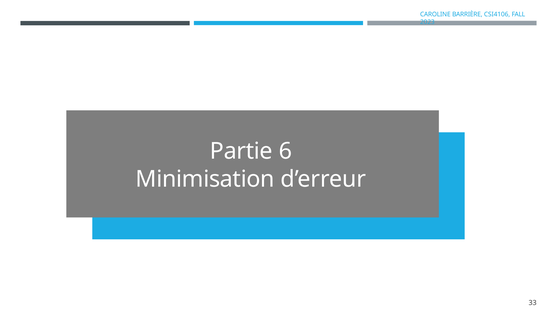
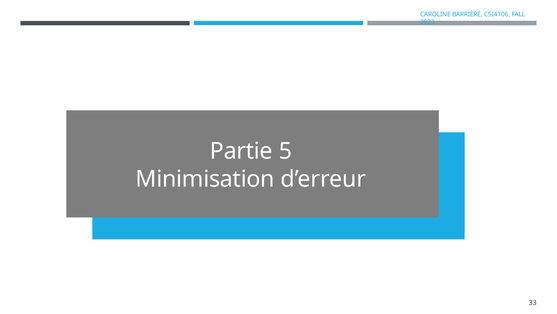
6: 6 -> 5 (285, 151)
